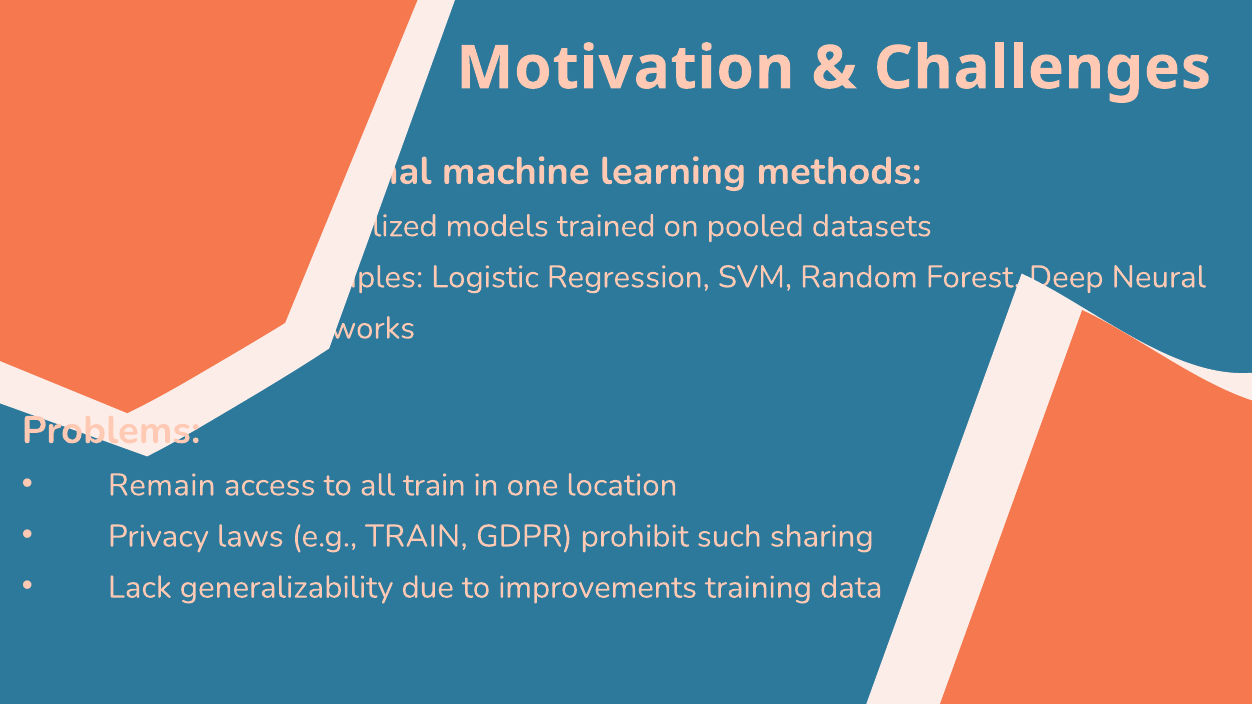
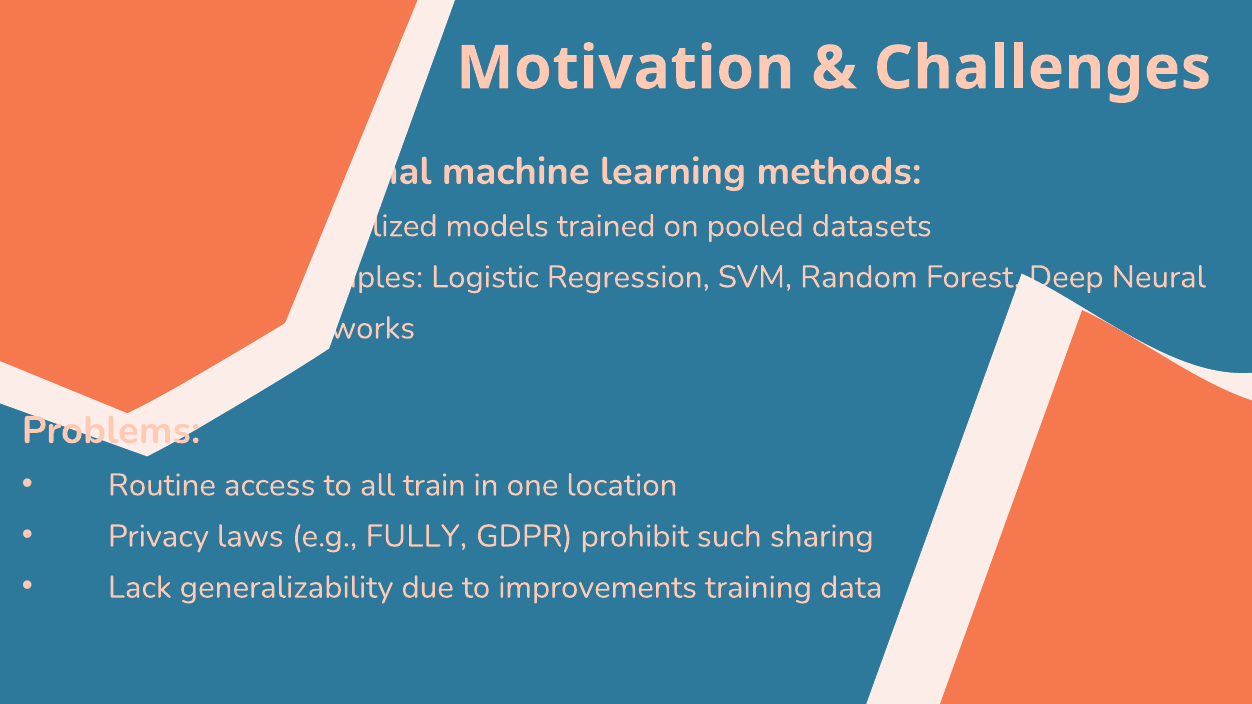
Remain: Remain -> Routine (162, 485)
e.g TRAIN: TRAIN -> FULLY (416, 536)
